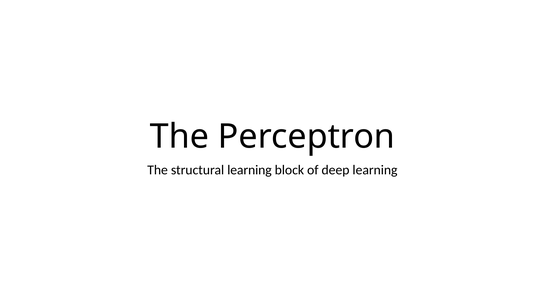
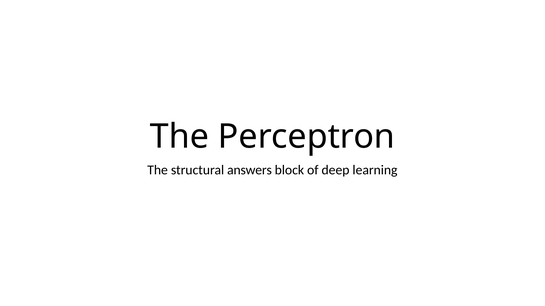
structural learning: learning -> answers (250, 170)
